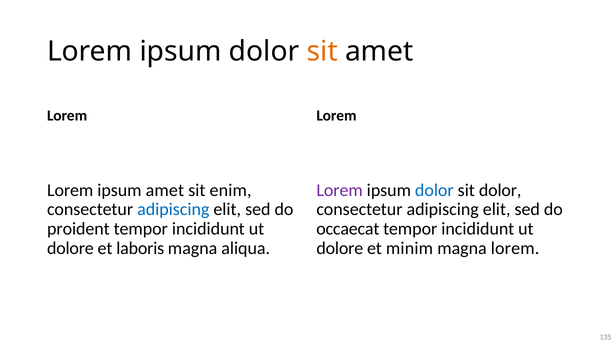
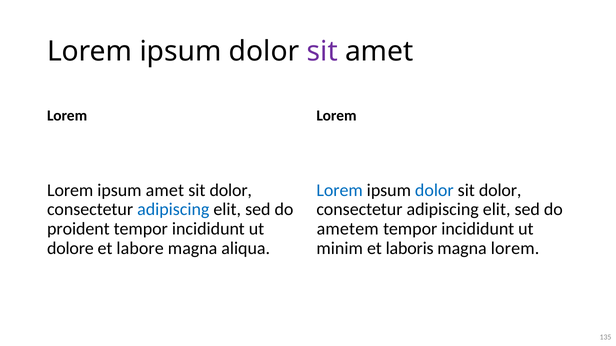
sit colour: orange -> purple (322, 52)
enim: enim -> dolor (231, 190)
Lorem colour: purple -> blue (340, 190)
occaecat: occaecat -> ametem (348, 229)
laboris: laboris -> labore (140, 249)
dolore: dolore -> minim (340, 249)
minim: minim -> laboris (410, 249)
